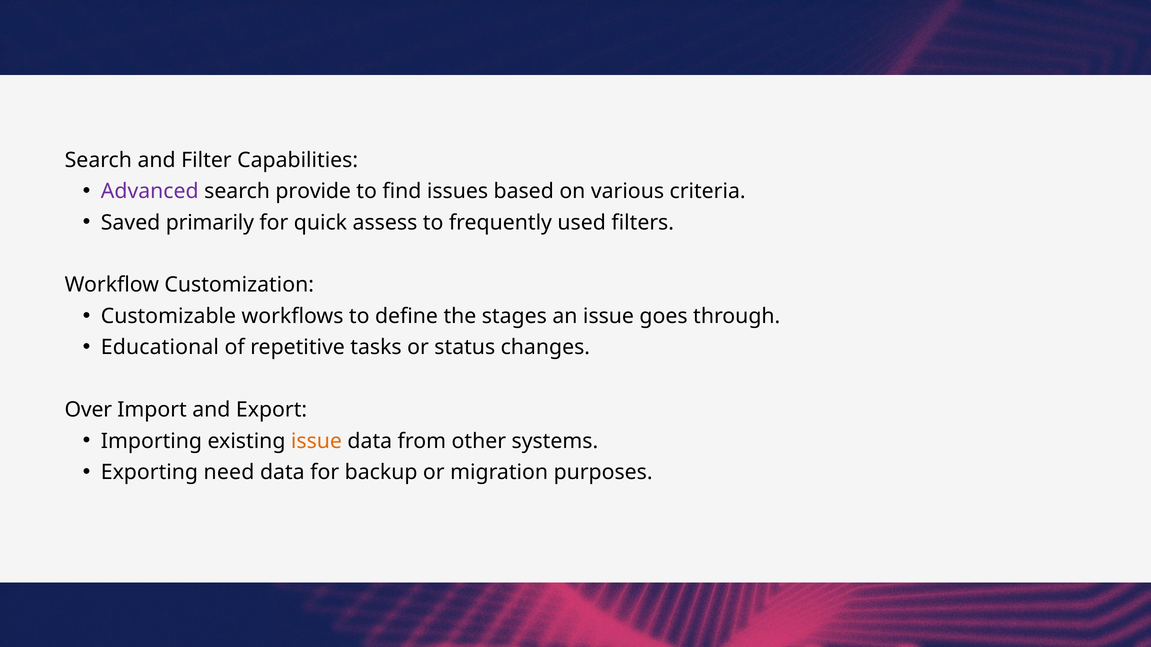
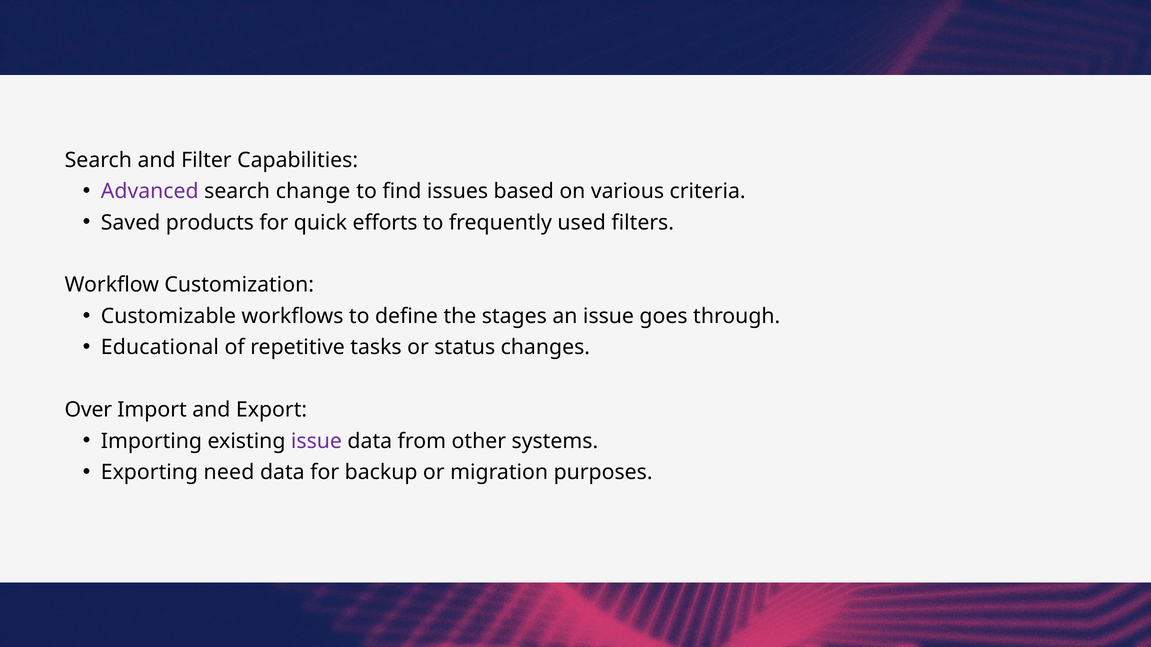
provide: provide -> change (313, 191)
primarily: primarily -> products (210, 223)
assess: assess -> efforts (385, 223)
issue colour: orange -> purple (316, 441)
